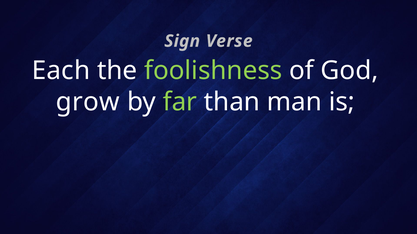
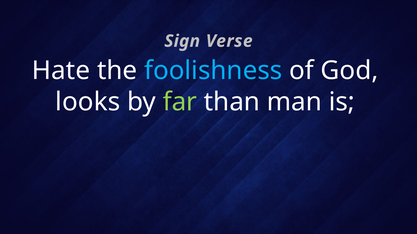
Each: Each -> Hate (61, 71)
foolishness colour: light green -> light blue (213, 71)
grow: grow -> looks (88, 102)
